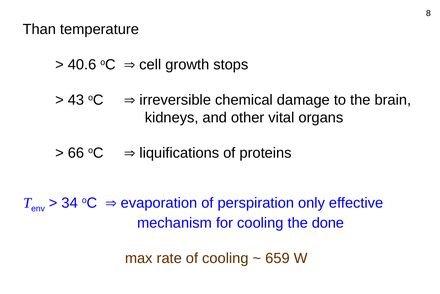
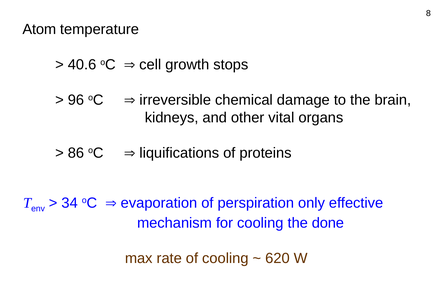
Than: Than -> Atom (39, 29)
43: 43 -> 96 (76, 100)
66: 66 -> 86 (76, 153)
659: 659 -> 620 (277, 258)
